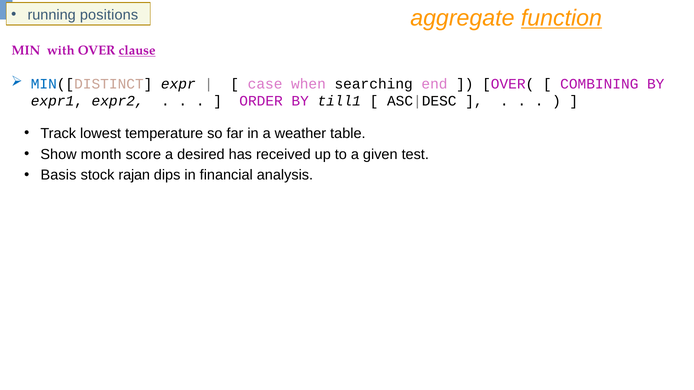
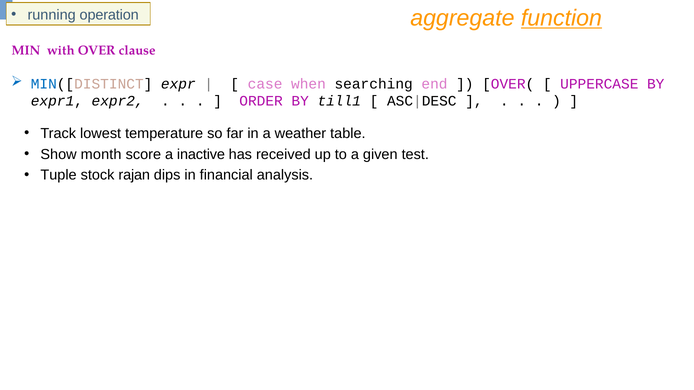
positions: positions -> operation (109, 15)
clause underline: present -> none (137, 51)
COMBINING: COMBINING -> UPPERCASE (599, 84)
desired: desired -> inactive (201, 154)
Basis: Basis -> Tuple (59, 175)
